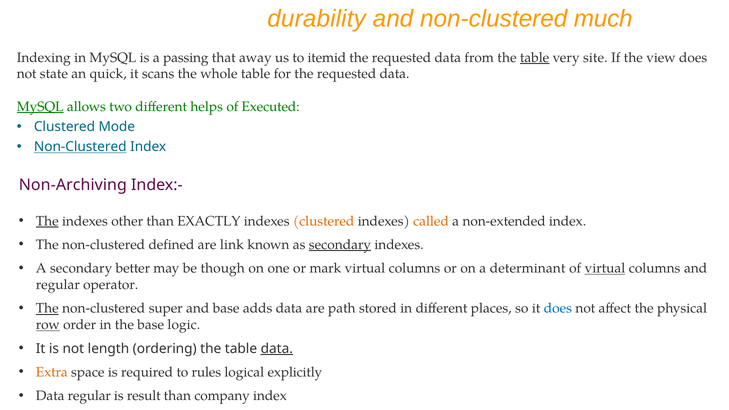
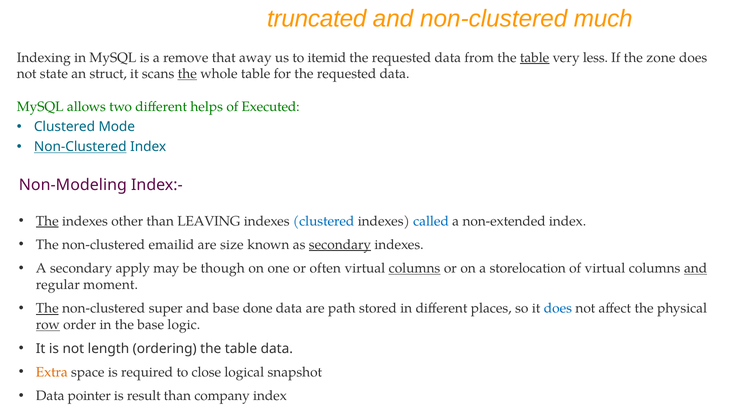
durability: durability -> truncated (317, 19)
passing: passing -> remove (186, 58)
site: site -> less (595, 58)
view: view -> zone (661, 58)
quick: quick -> struct (108, 74)
the underline: none -> present (187, 74)
MySQL underline: present -> none (40, 107)
Non-Archiving: Non-Archiving -> Non-Modeling (73, 185)
EXACTLY: EXACTLY -> LEAVING (209, 221)
clustered colour: orange -> blue (324, 221)
called colour: orange -> blue (431, 221)
defined: defined -> emailid (171, 245)
link: link -> size (232, 245)
better: better -> apply (133, 268)
mark: mark -> often (325, 268)
columns underline: none -> present (414, 268)
determinant: determinant -> storelocation (528, 268)
virtual underline: present -> none (605, 268)
and underline: none -> present (696, 268)
operator: operator -> moment (111, 285)
adds: adds -> done (258, 309)
data underline: present -> none (277, 349)
rules: rules -> close (206, 372)
explicitly: explicitly -> snapshot (295, 372)
Data regular: regular -> pointer (89, 396)
